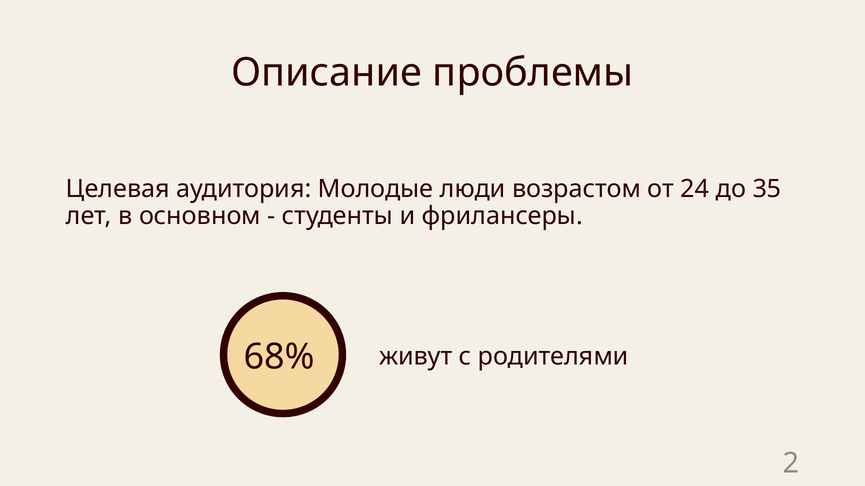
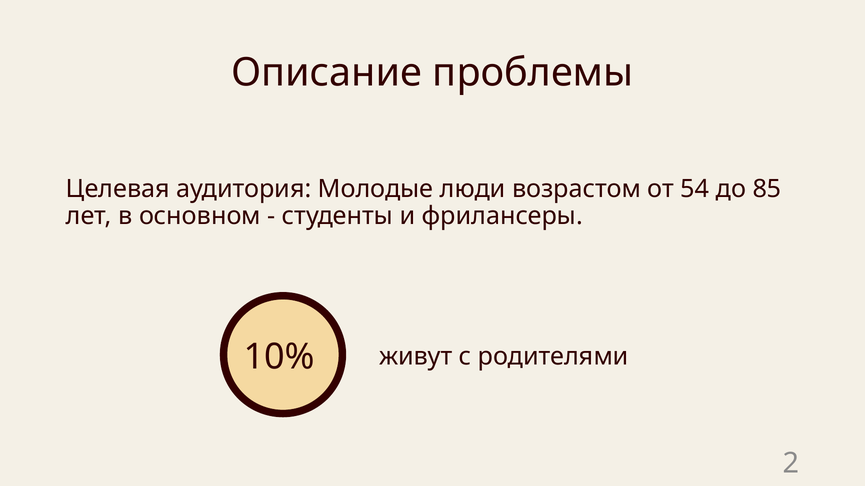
24: 24 -> 54 (695, 189)
35: 35 -> 85 (767, 189)
68%: 68% -> 10% (279, 357)
